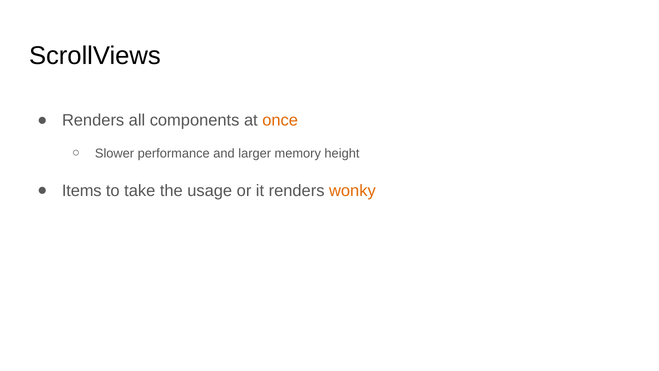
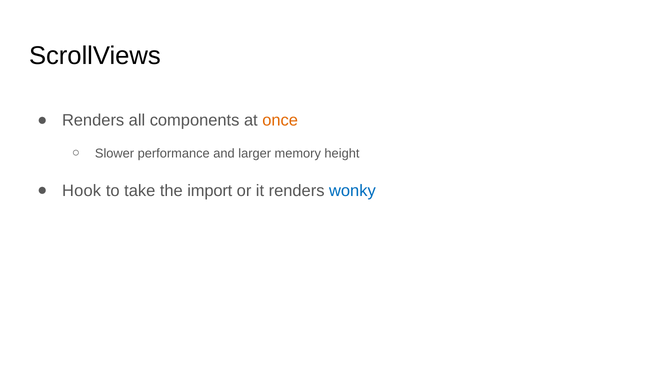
Items: Items -> Hook (82, 191)
usage: usage -> import (210, 191)
wonky colour: orange -> blue (352, 191)
